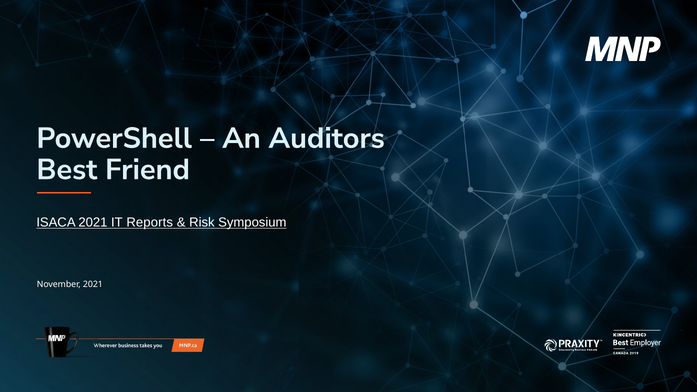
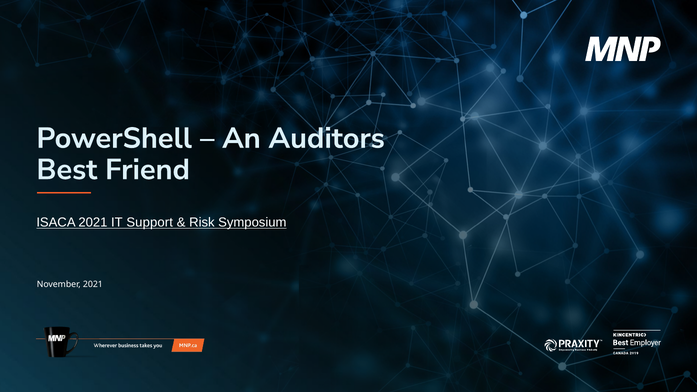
Reports: Reports -> Support (150, 223)
